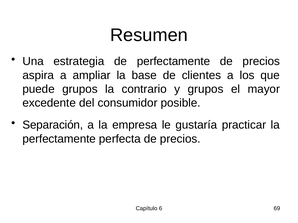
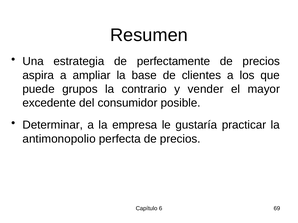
y grupos: grupos -> vender (206, 89)
Separación: Separación -> Determinar (53, 125)
perfectamente: perfectamente -> antimonopolio (59, 139)
